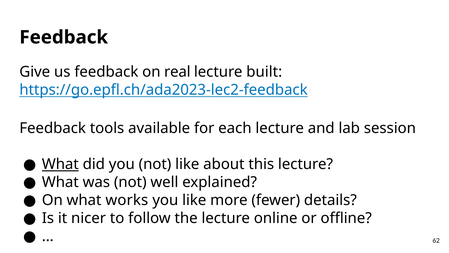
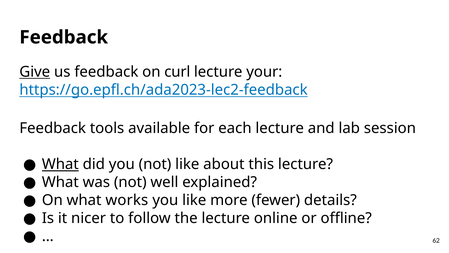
Give underline: none -> present (35, 72)
real: real -> curl (177, 72)
built: built -> your (264, 72)
